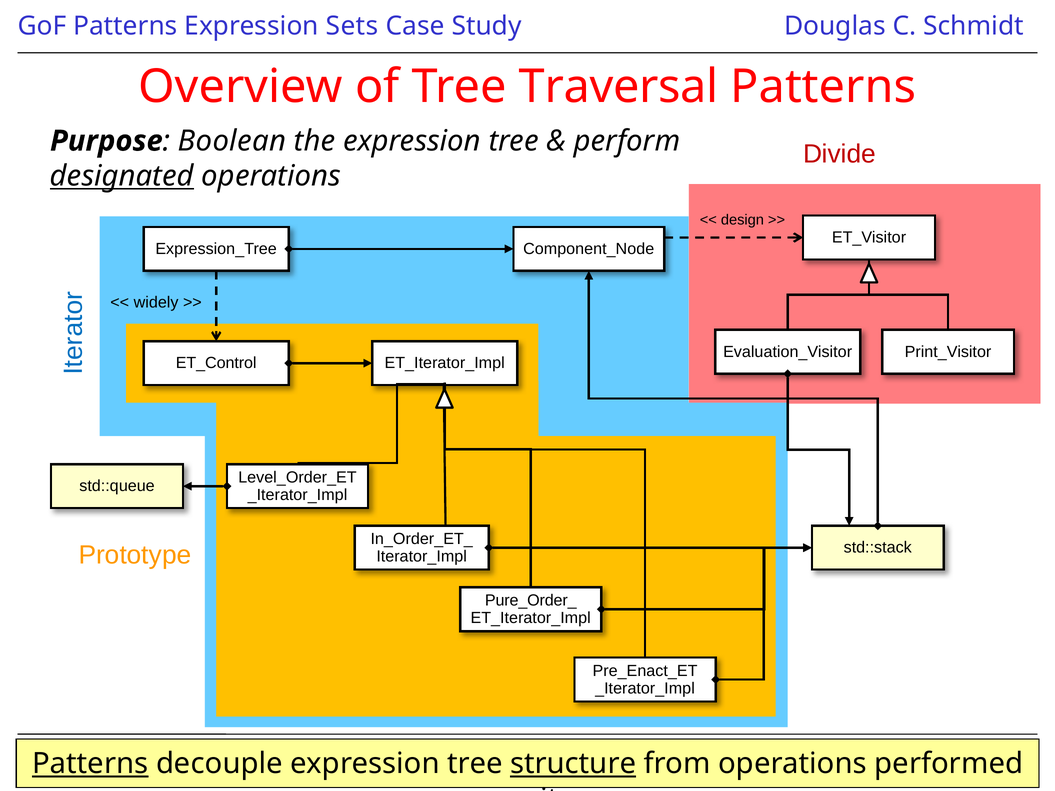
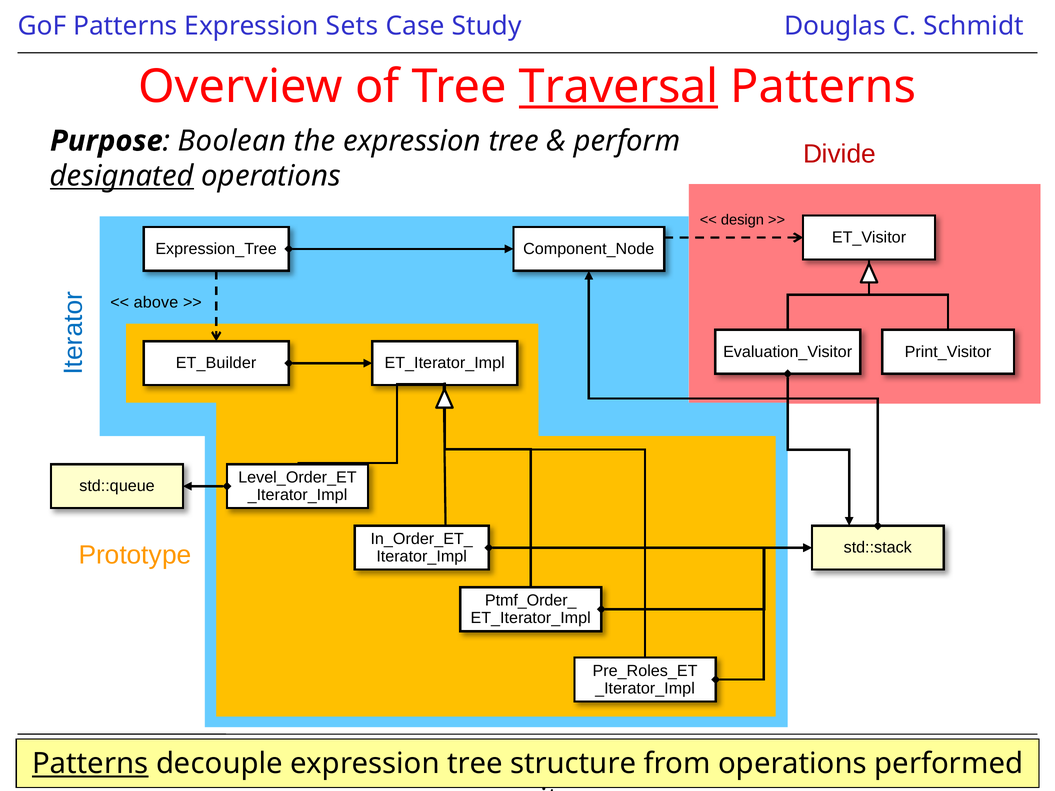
Traversal underline: none -> present (619, 87)
widely: widely -> above (156, 302)
ET_Control: ET_Control -> ET_Builder (216, 363)
Pure_Order_: Pure_Order_ -> Ptmf_Order_ (531, 601)
Pre_Enact_ET: Pre_Enact_ET -> Pre_Roles_ET (645, 671)
structure underline: present -> none (573, 764)
